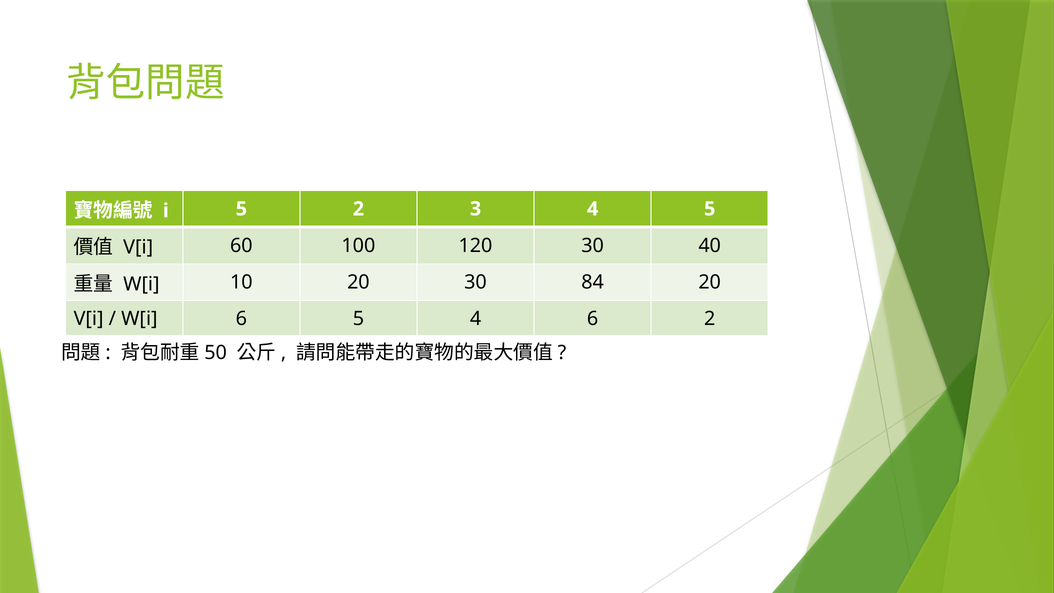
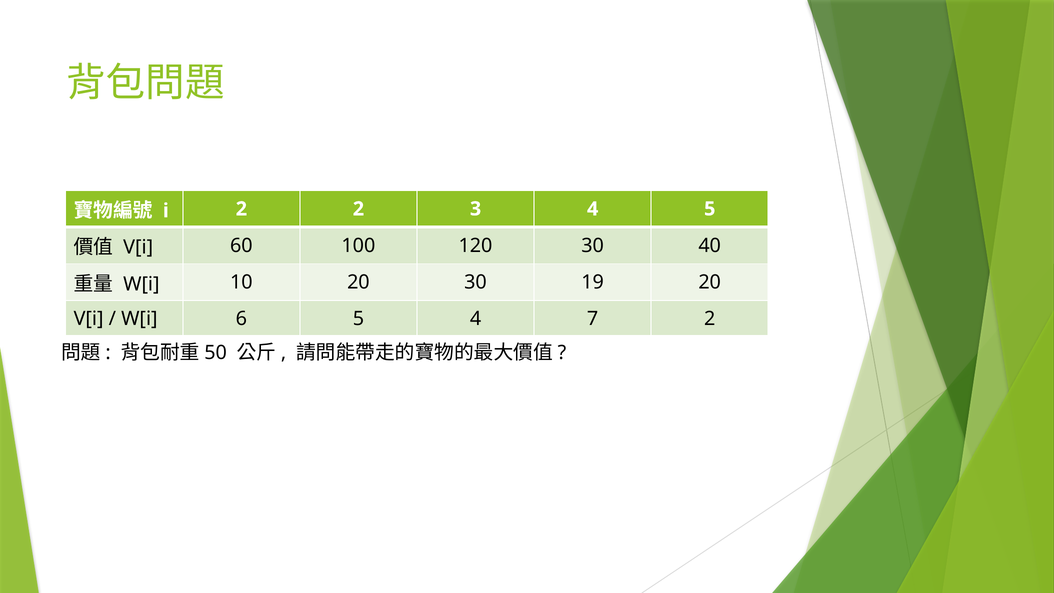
i 5: 5 -> 2 (241, 209)
84: 84 -> 19 (593, 282)
4 6: 6 -> 7 (593, 319)
